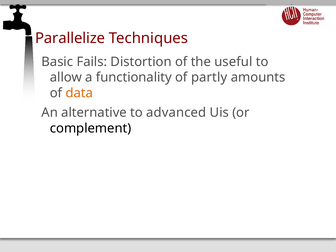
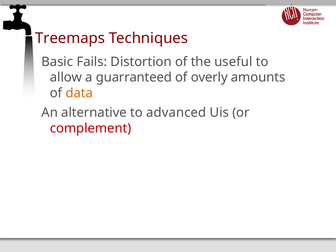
Parallelize: Parallelize -> Treemaps (70, 38)
functionality: functionality -> guarranteed (134, 77)
partly: partly -> overly (209, 77)
complement colour: black -> red (91, 128)
